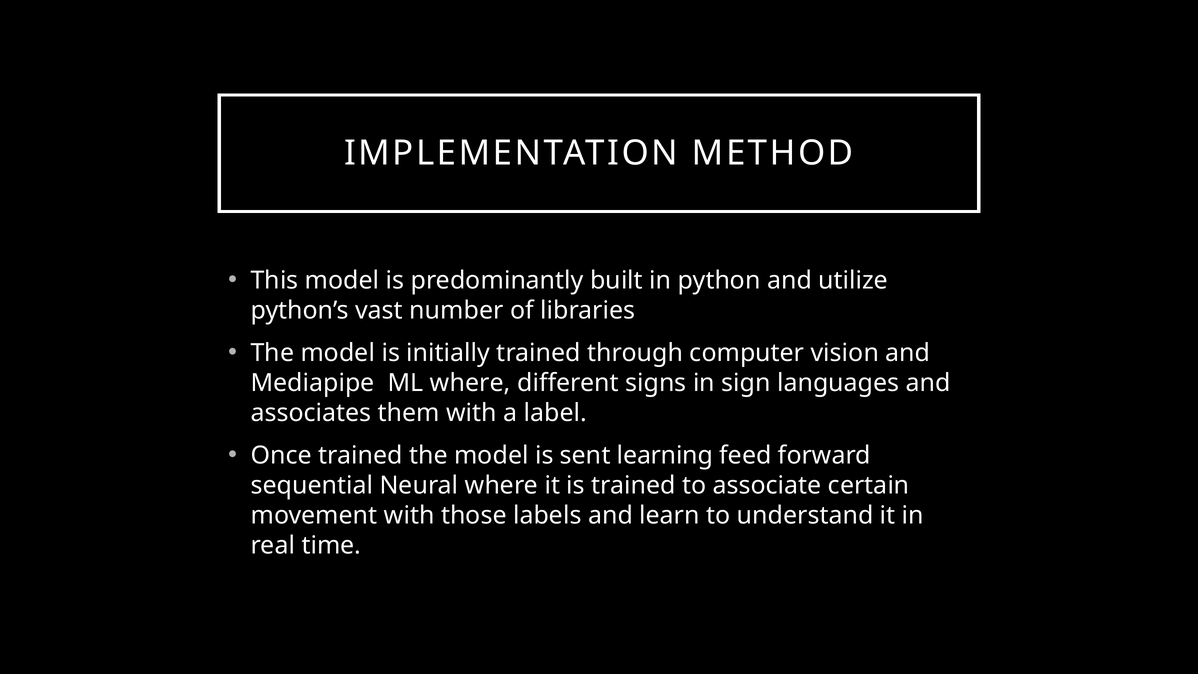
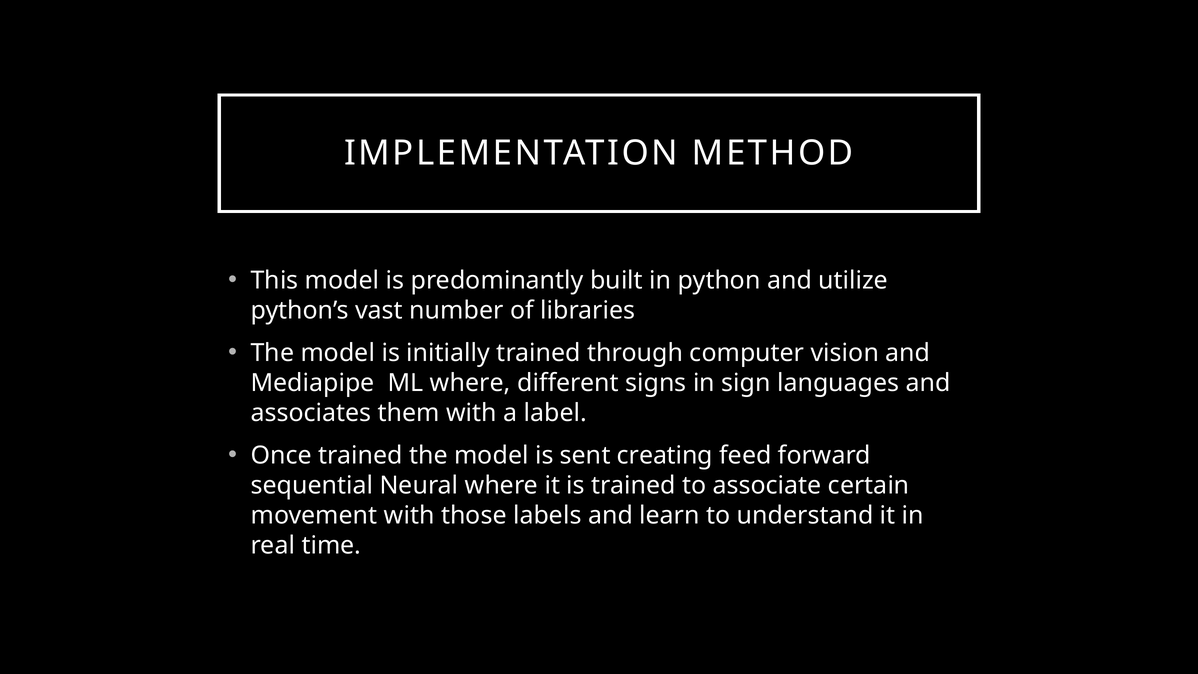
learning: learning -> creating (665, 455)
